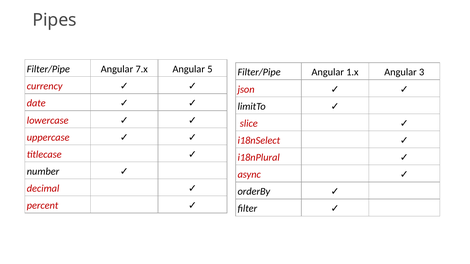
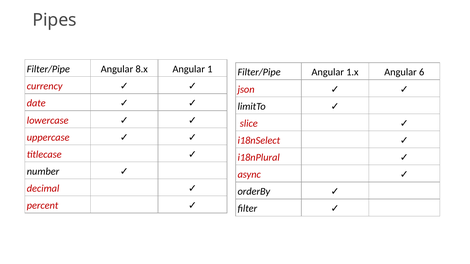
7.x: 7.x -> 8.x (142, 69)
5: 5 -> 1 (210, 69)
3: 3 -> 6 (422, 72)
